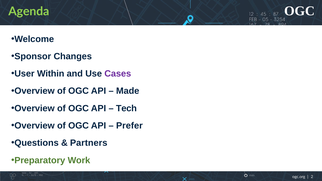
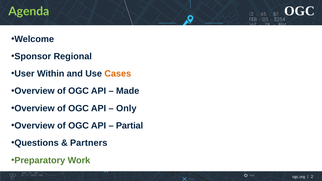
Changes: Changes -> Regional (73, 56)
Cases colour: purple -> orange (118, 74)
Tech: Tech -> Only (126, 108)
Prefer: Prefer -> Partial (130, 126)
